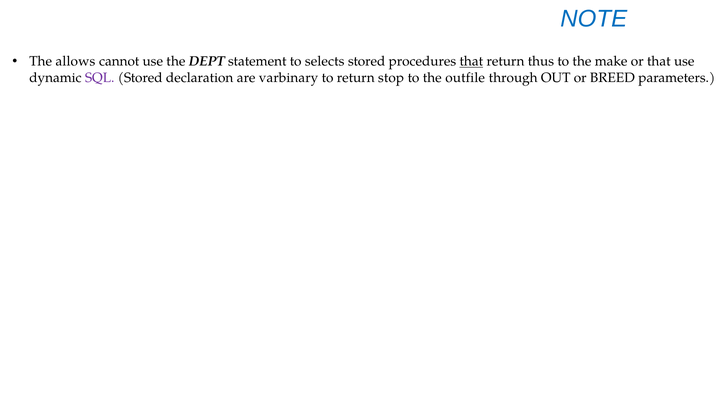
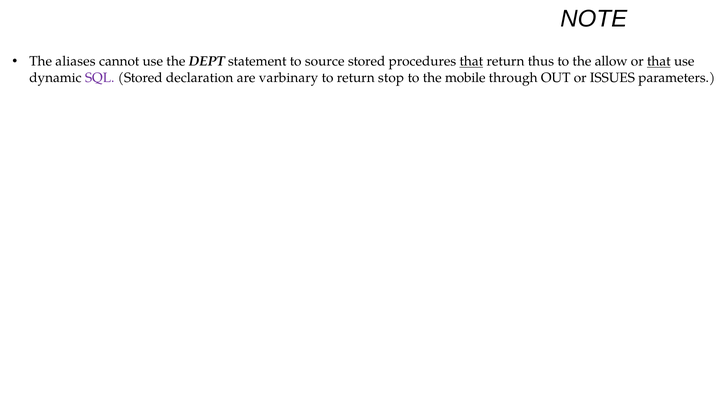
NOTE colour: blue -> black (594, 19)
allows: allows -> aliases (75, 61)
selects: selects -> source (325, 61)
make: make -> allow (611, 61)
that underline: none -> present (659, 61)
outfile: outfile -> mobile (465, 78)
BREED: BREED -> ISSUES (612, 78)
